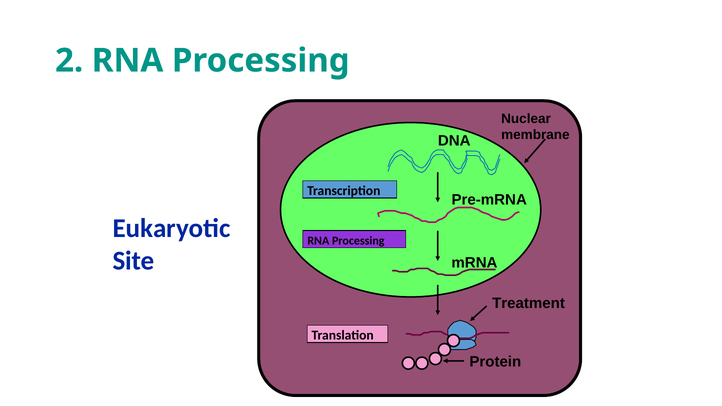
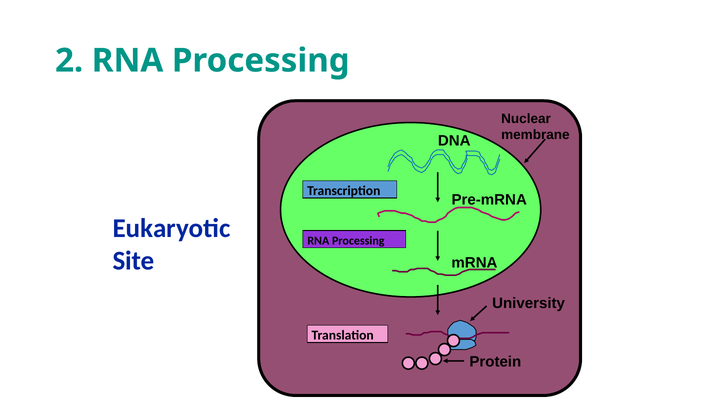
Treatment: Treatment -> University (529, 303)
